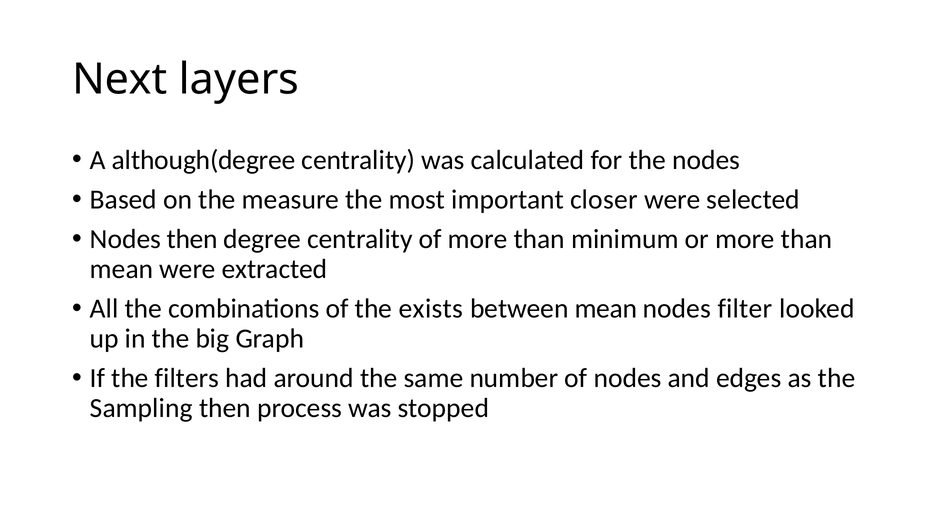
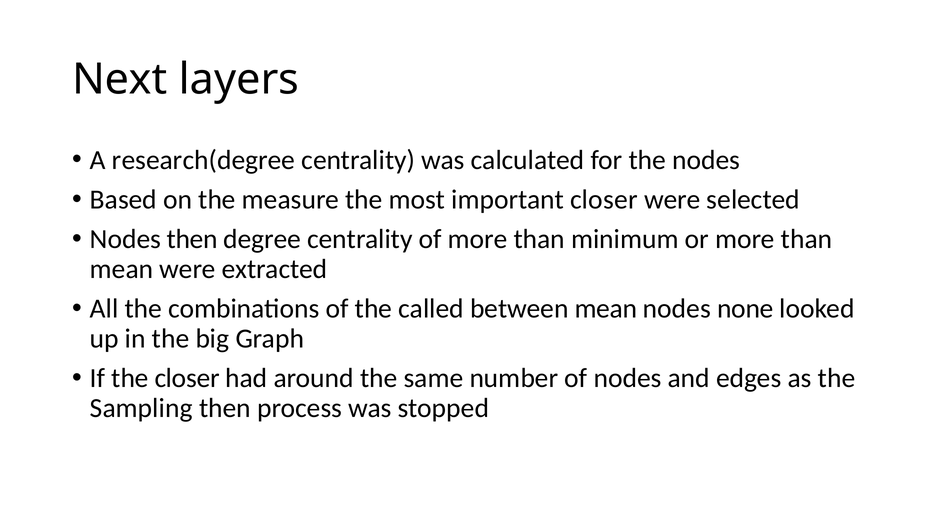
although(degree: although(degree -> research(degree (204, 160)
exists: exists -> called (431, 309)
filter: filter -> none (745, 309)
the filters: filters -> closer (187, 378)
